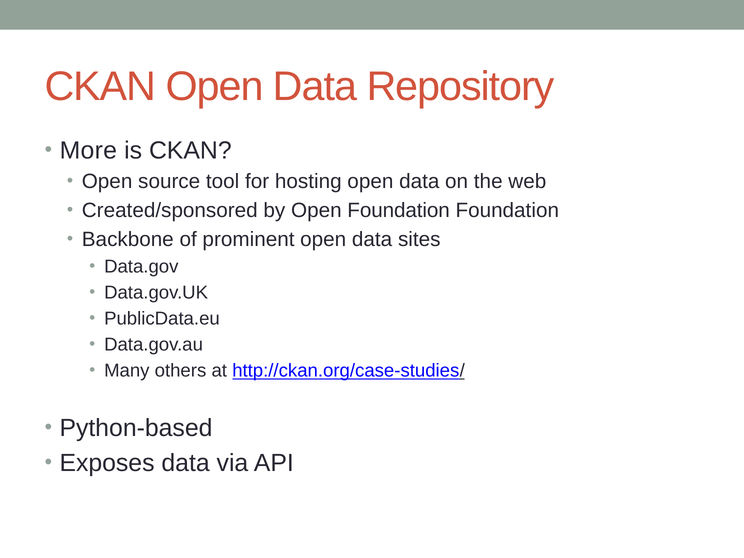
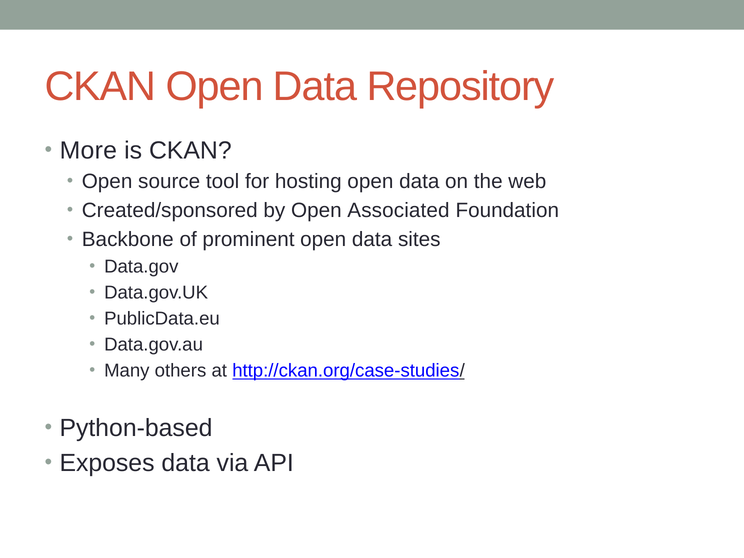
Open Foundation: Foundation -> Associated (398, 211)
